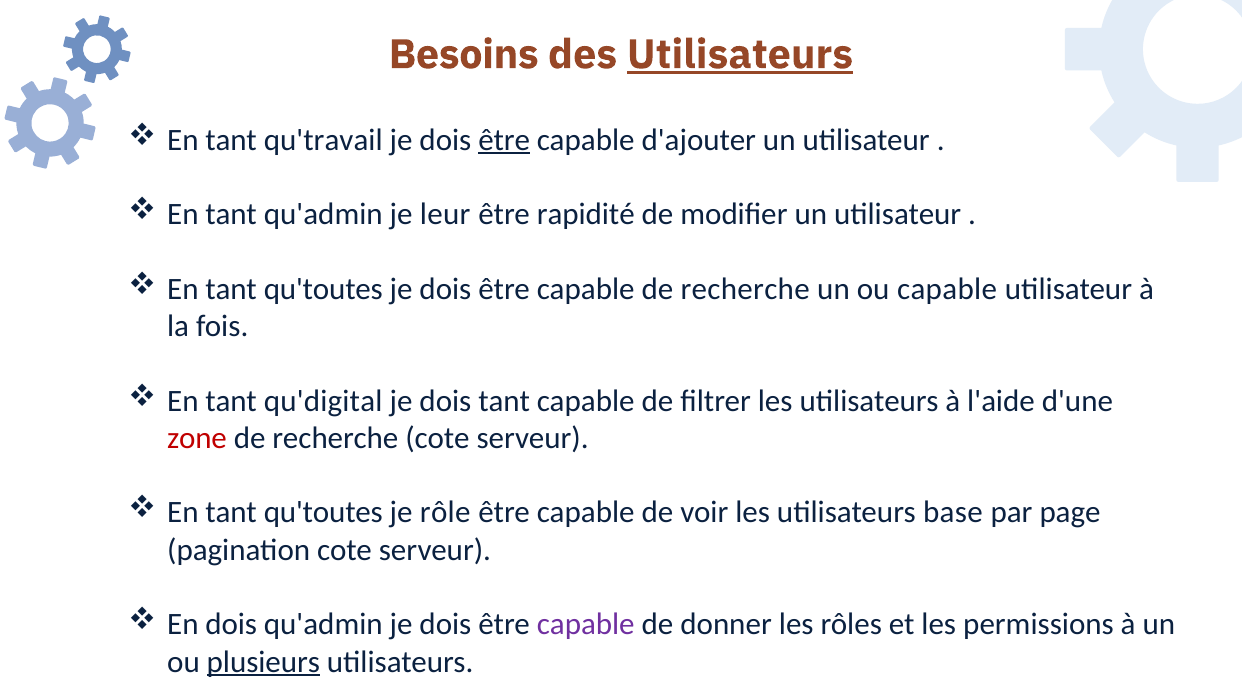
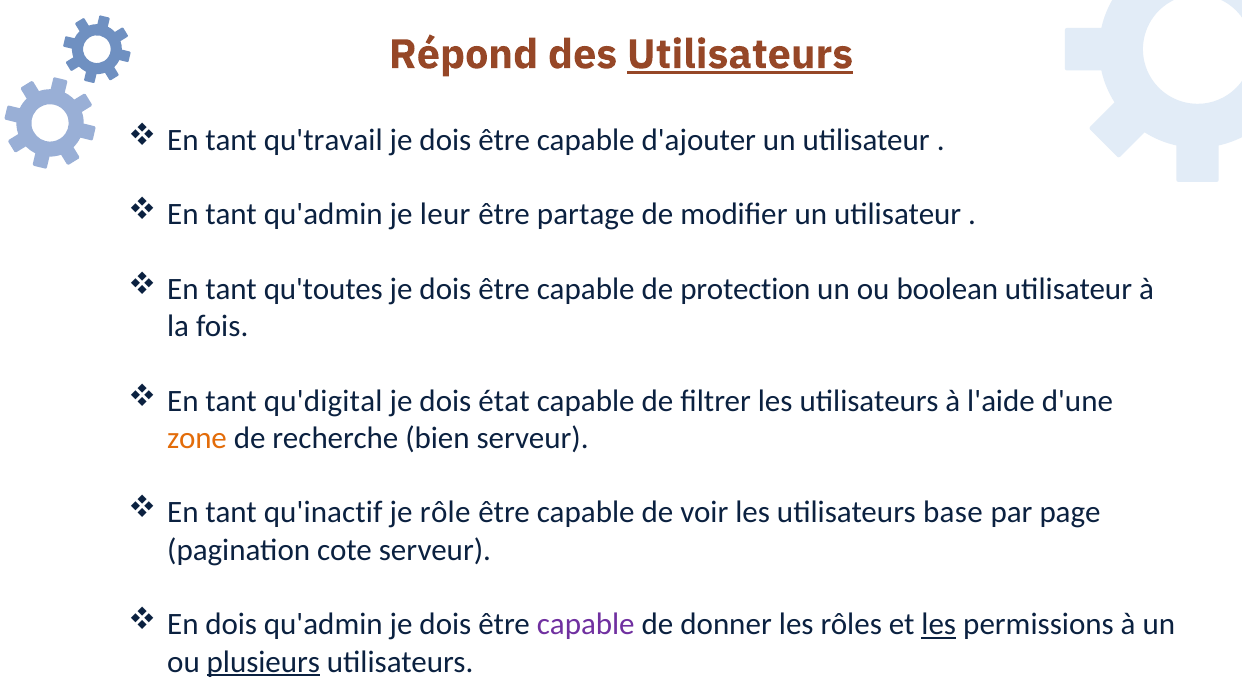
Besoins: Besoins -> Répond (464, 54)
être underline: present -> none (504, 140)
rapidité: rapidité -> partage (586, 214)
capable de recherche: recherche -> protection (745, 289)
ou capable: capable -> boolean (947, 289)
dois tant: tant -> état (504, 401)
zone colour: red -> orange (197, 438)
recherche cote: cote -> bien (438, 438)
qu'toutes: qu'toutes -> qu'inactif (323, 512)
les underline: none -> present (939, 624)
